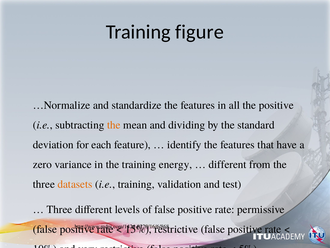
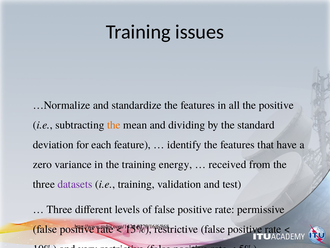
figure: figure -> issues (200, 32)
different: different -> received (228, 164)
datasets colour: orange -> purple (75, 184)
